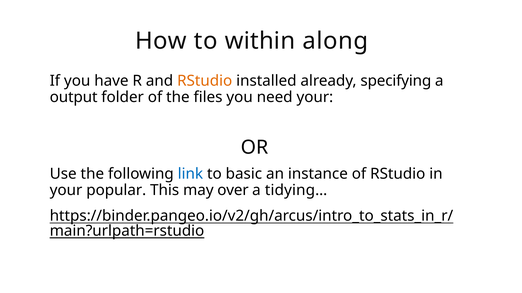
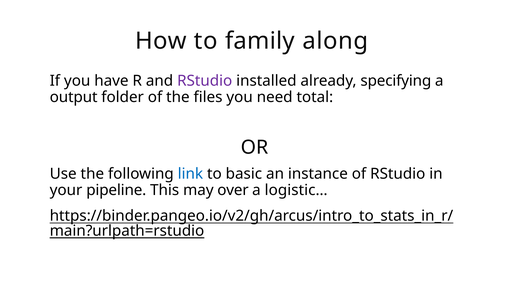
within: within -> family (260, 41)
RStudio colour: orange -> purple (205, 81)
need your: your -> total (315, 97)
popular: popular -> pipeline (116, 191)
tidying…: tidying… -> logistic… (296, 191)
